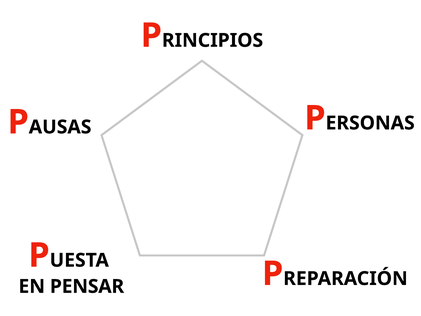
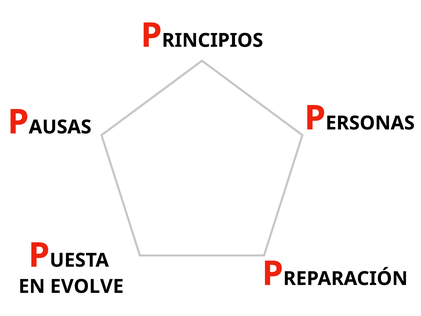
PENSAR: PENSAR -> EVOLVE (87, 286)
